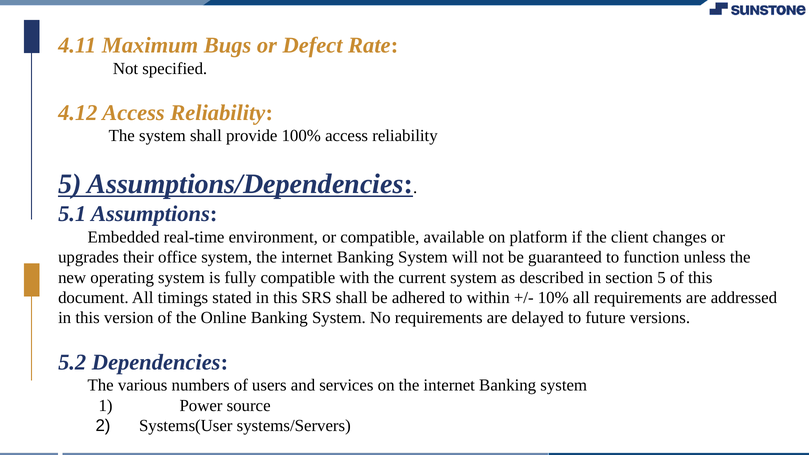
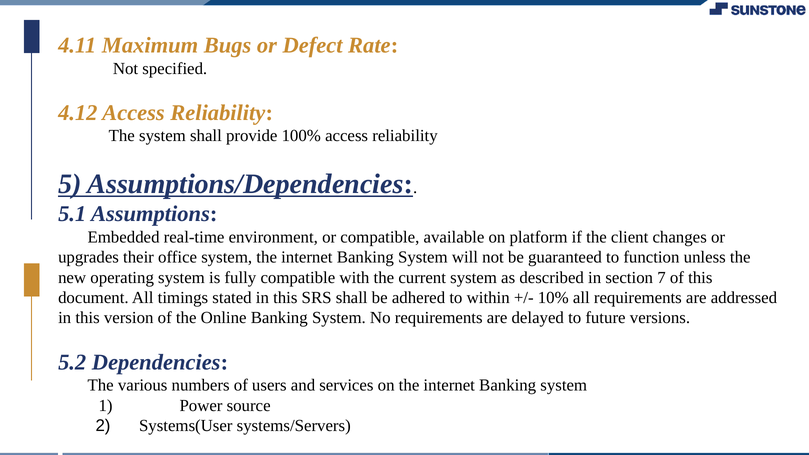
section 5: 5 -> 7 (661, 278)
